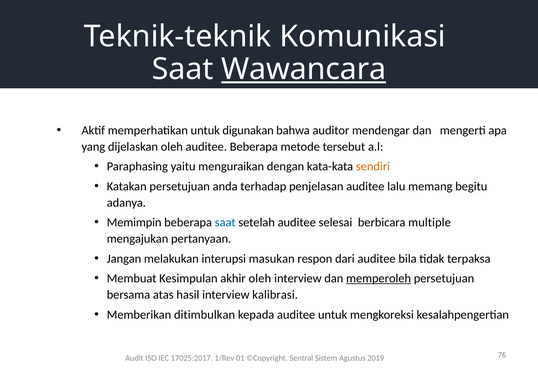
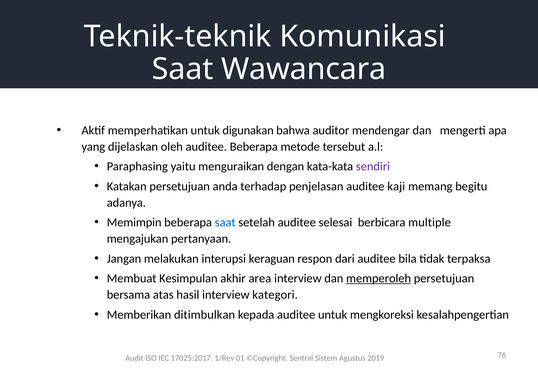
Wawancara underline: present -> none (304, 69)
sendiri colour: orange -> purple (373, 167)
lalu: lalu -> kaji (396, 187)
masukan: masukan -> keraguan (272, 259)
akhir oleh: oleh -> area (260, 279)
kalibrasi: kalibrasi -> kategori (275, 295)
